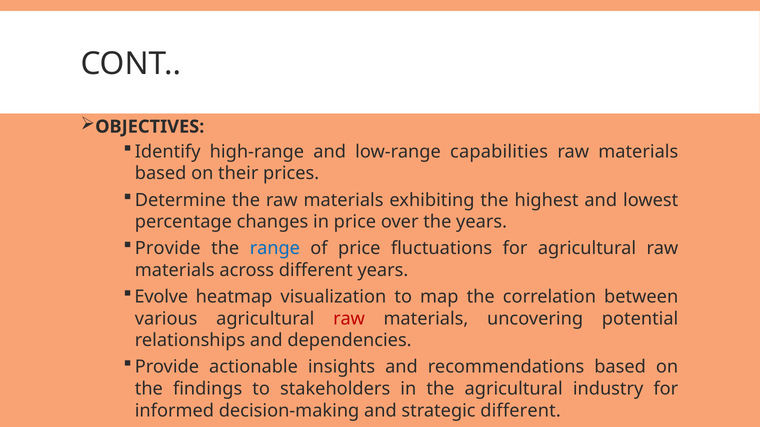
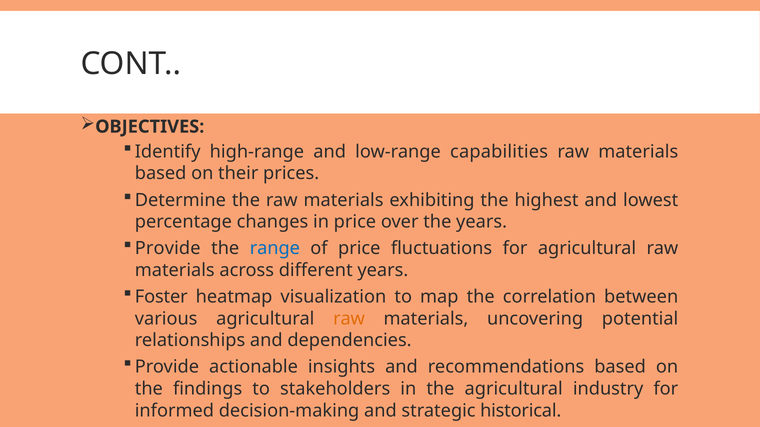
Evolve: Evolve -> Foster (161, 297)
raw colour: red -> orange (349, 319)
strategic different: different -> historical (521, 411)
